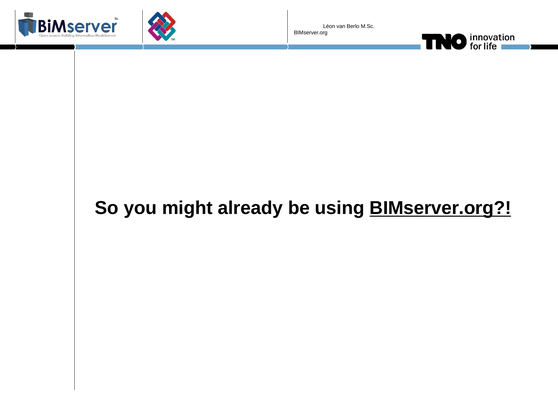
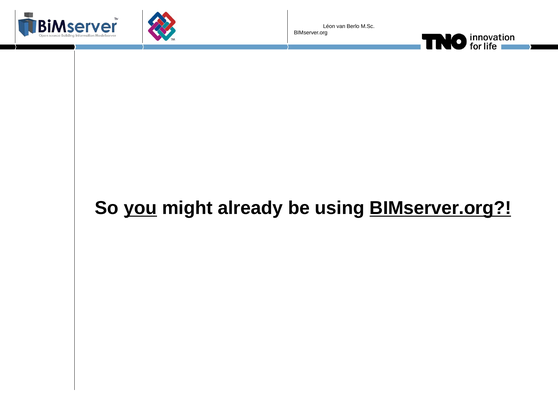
you underline: none -> present (140, 208)
